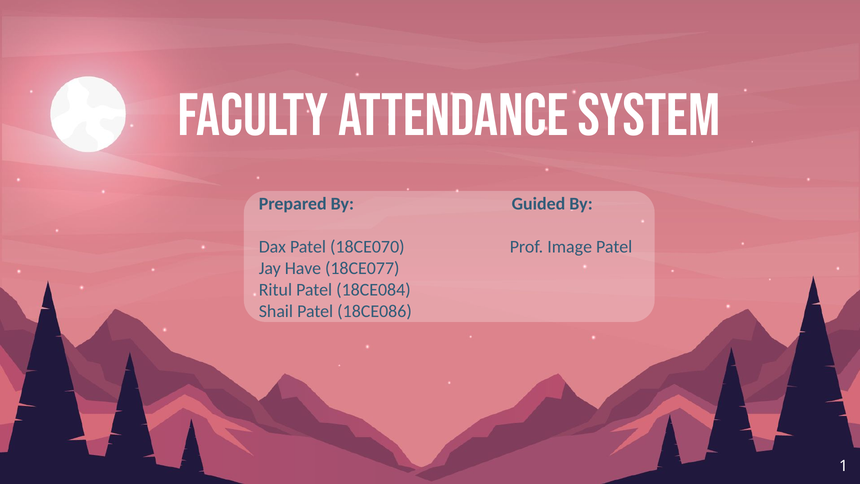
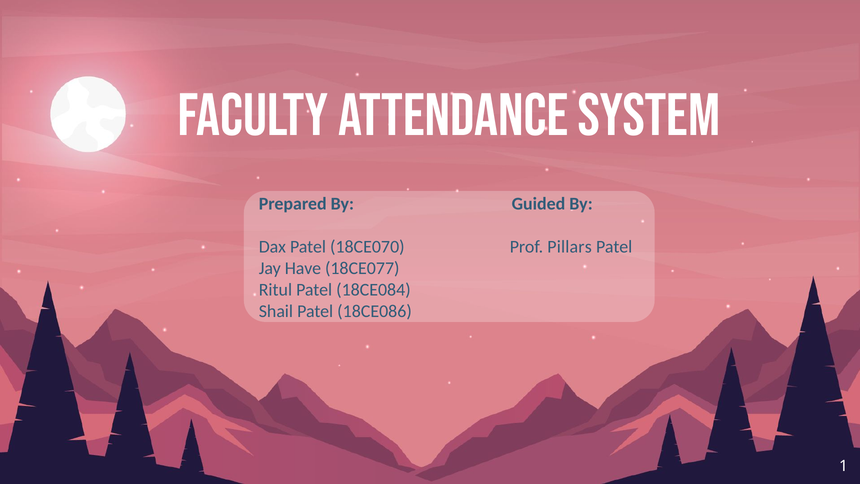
Image: Image -> Pillars (570, 247)
